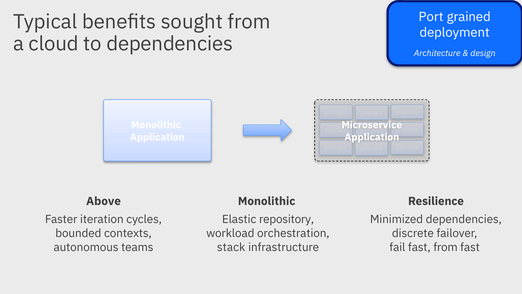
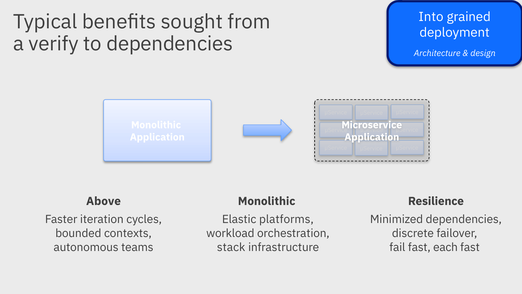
Port: Port -> Into (431, 17)
cloud: cloud -> verify (54, 44)
repository: repository -> platforms (286, 219)
fast from: from -> each (446, 247)
